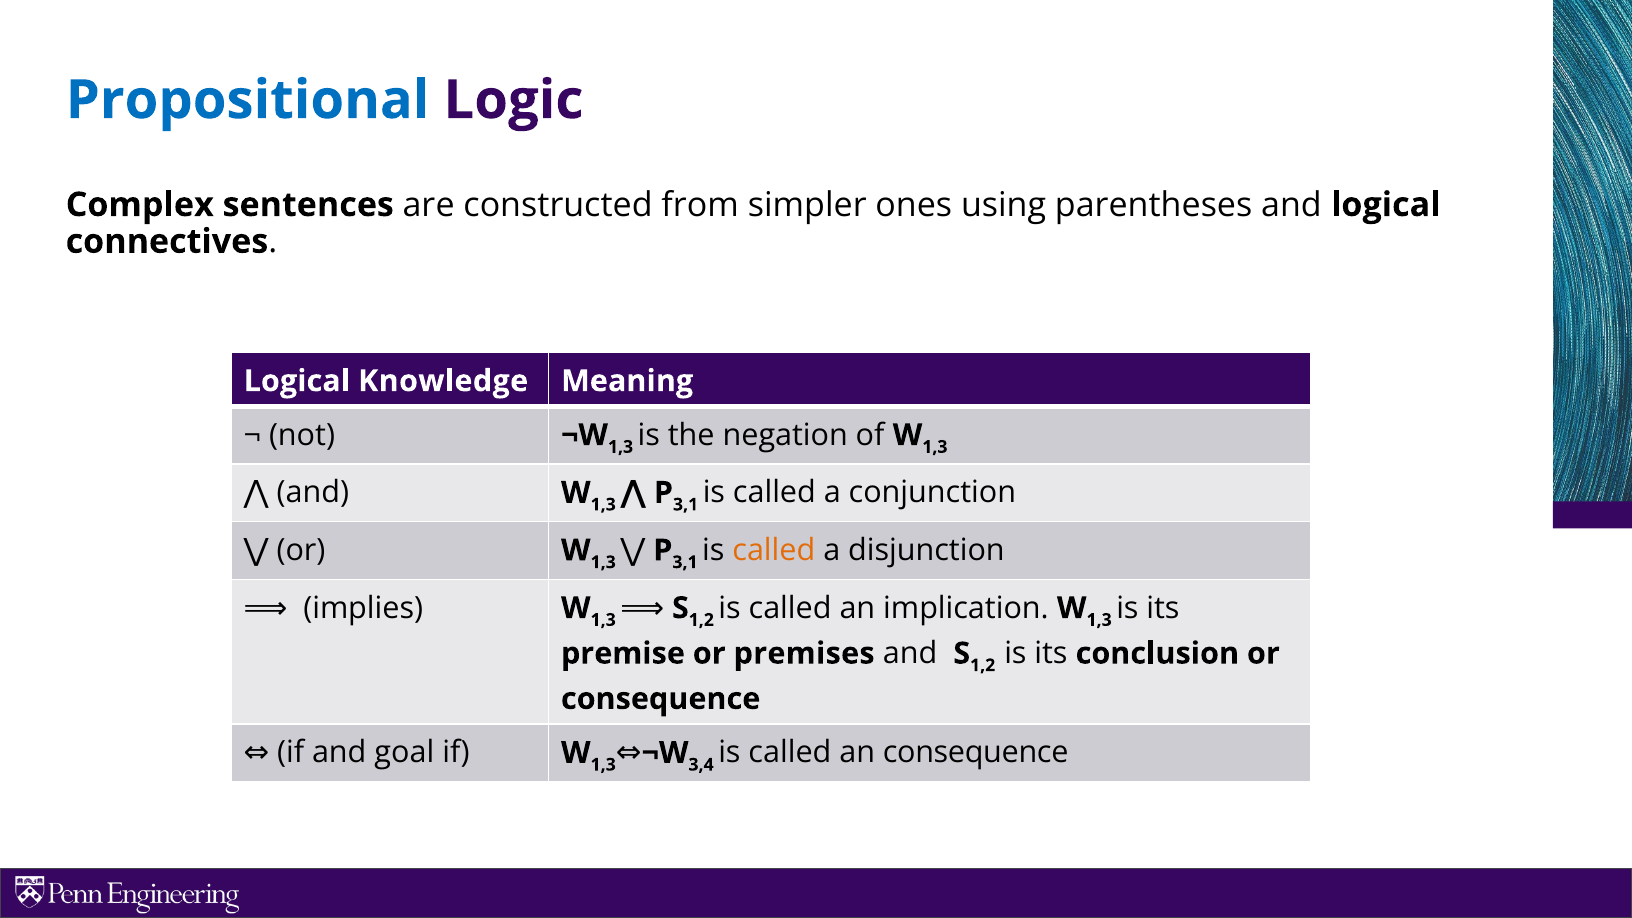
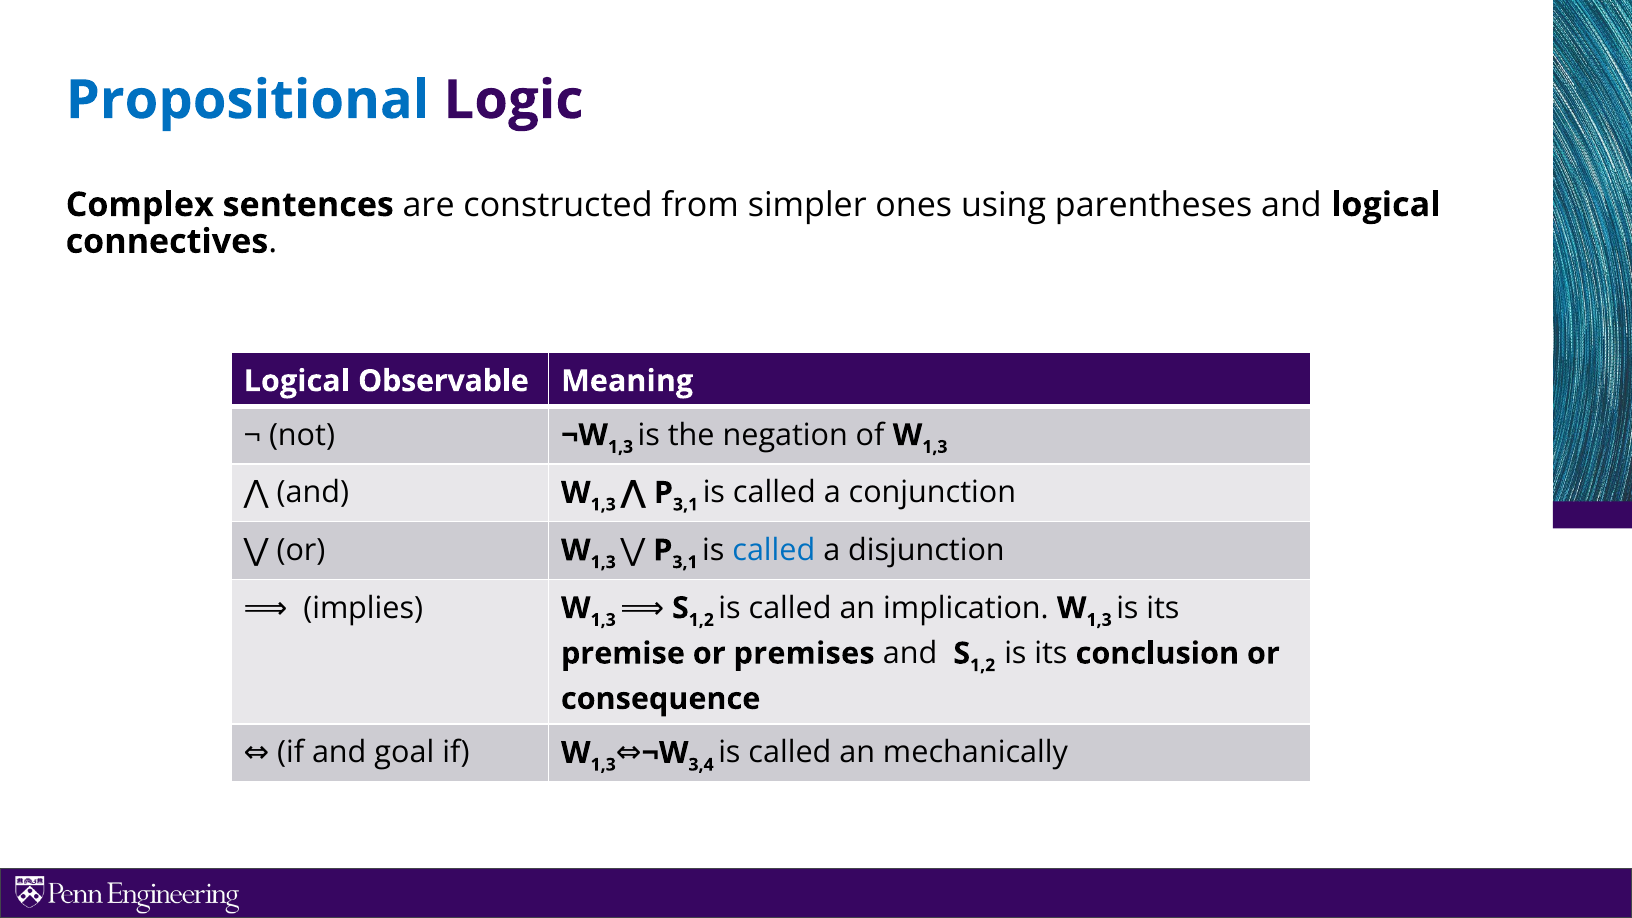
Knowledge: Knowledge -> Observable (443, 381)
called colour: orange -> blue (774, 550)
an consequence: consequence -> mechanically (976, 753)
